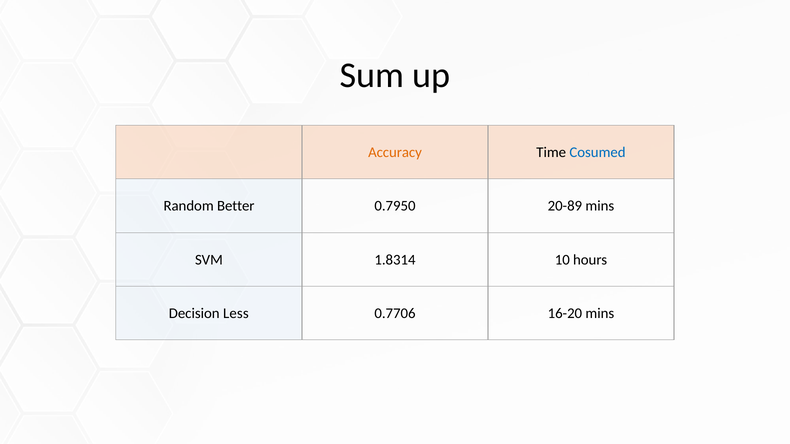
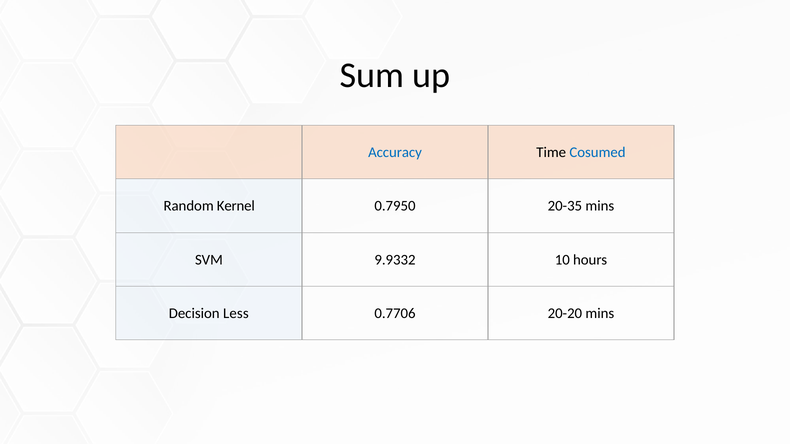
Accuracy colour: orange -> blue (395, 152)
Better: Better -> Kernel (236, 206)
20-89: 20-89 -> 20-35 (565, 206)
1.8314: 1.8314 -> 9.9332 (395, 260)
16-20: 16-20 -> 20-20 (565, 314)
